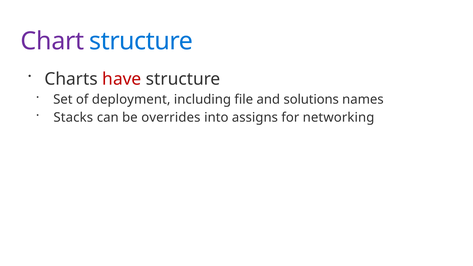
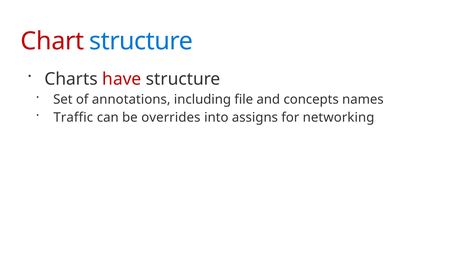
Chart colour: purple -> red (52, 41)
deployment: deployment -> annotations (131, 99)
solutions: solutions -> concepts (311, 99)
Stacks: Stacks -> Traffic (73, 118)
